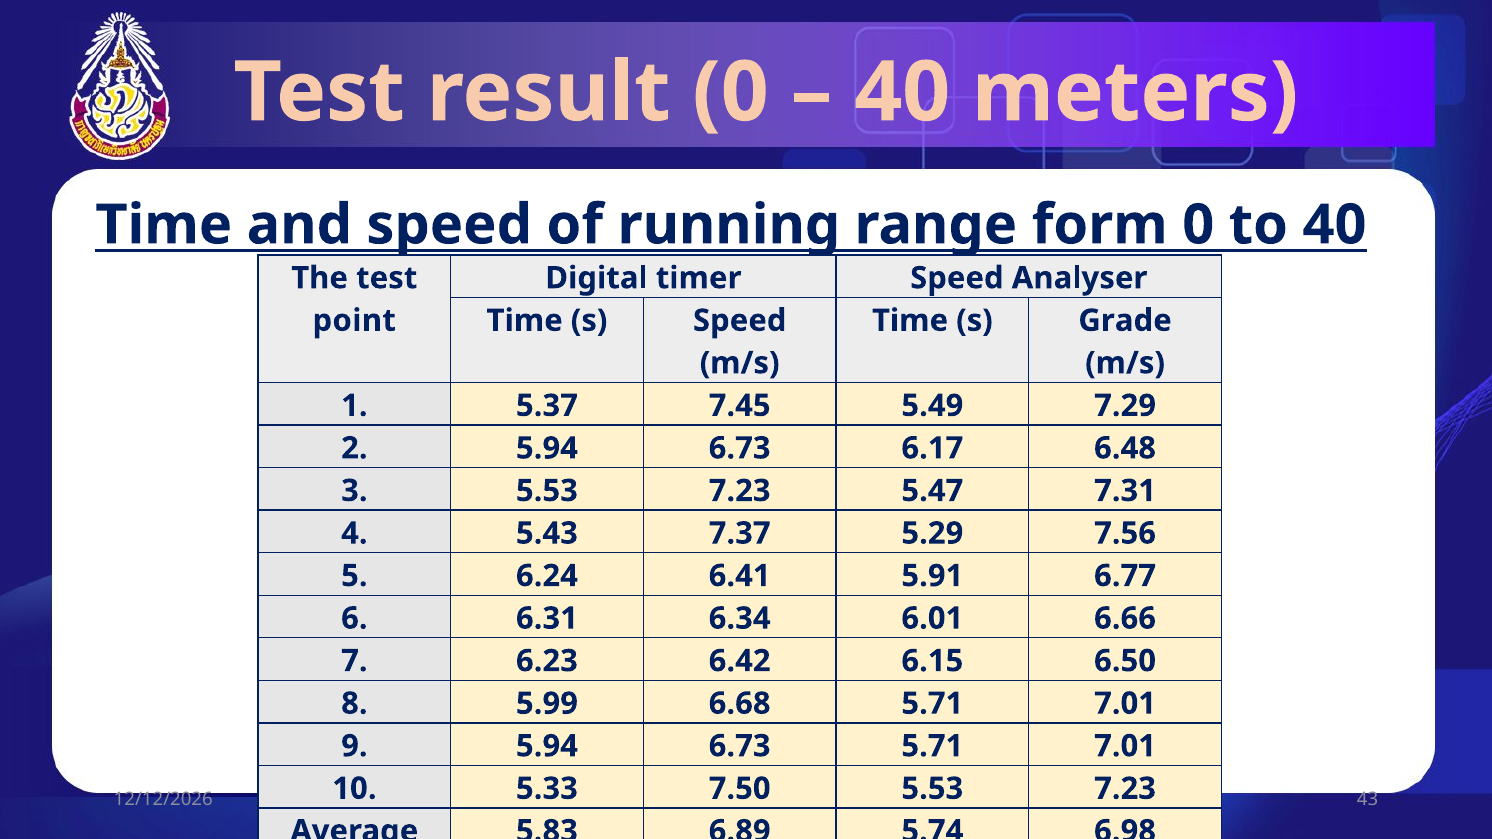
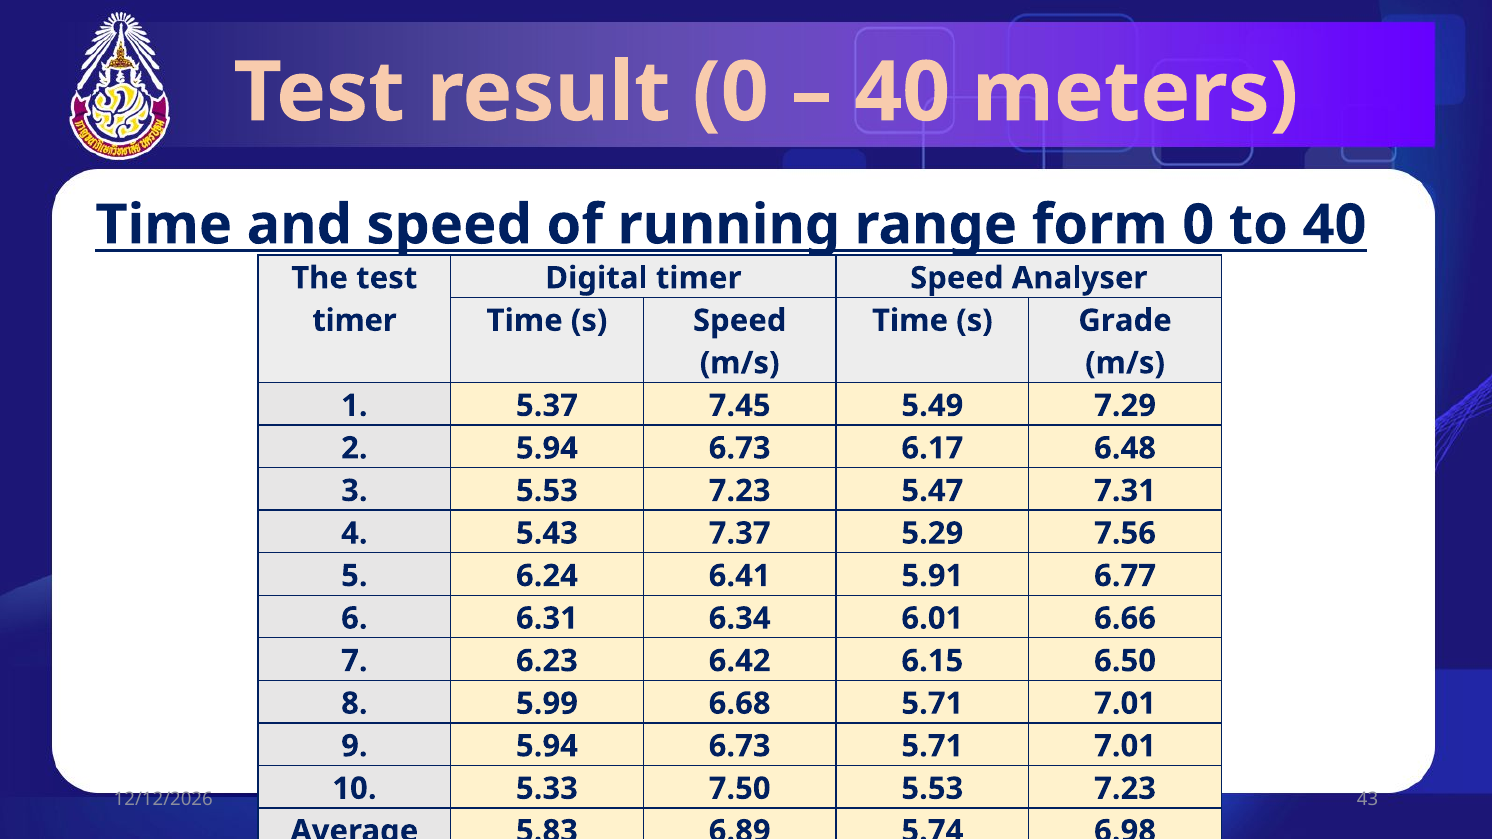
point: point -> timer (354, 321)
